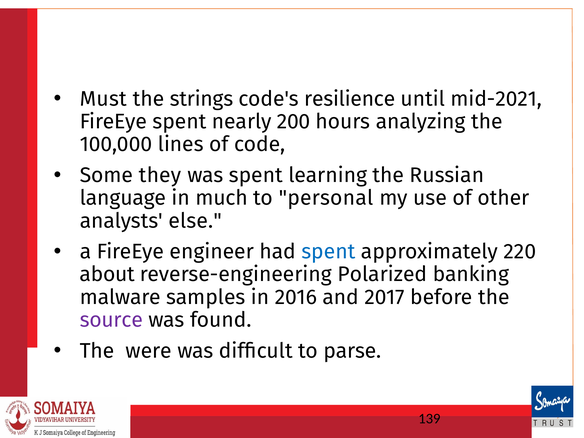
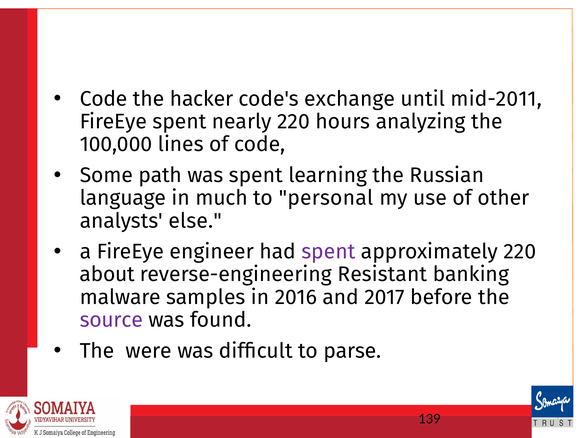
Must: Must -> Code (104, 99)
strings: strings -> hacker (202, 99)
resilience: resilience -> exchange (350, 99)
mid-2021: mid-2021 -> mid-2011 (496, 99)
nearly 200: 200 -> 220 (293, 122)
they: they -> path (160, 175)
spent colour: blue -> purple (328, 252)
Polarized: Polarized -> Resistant (382, 274)
